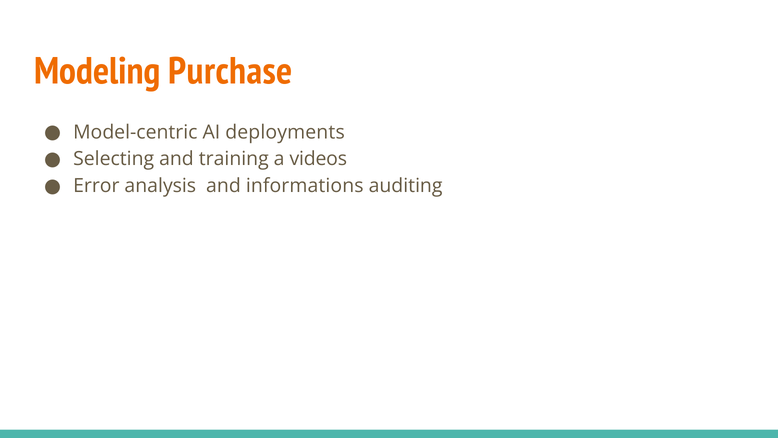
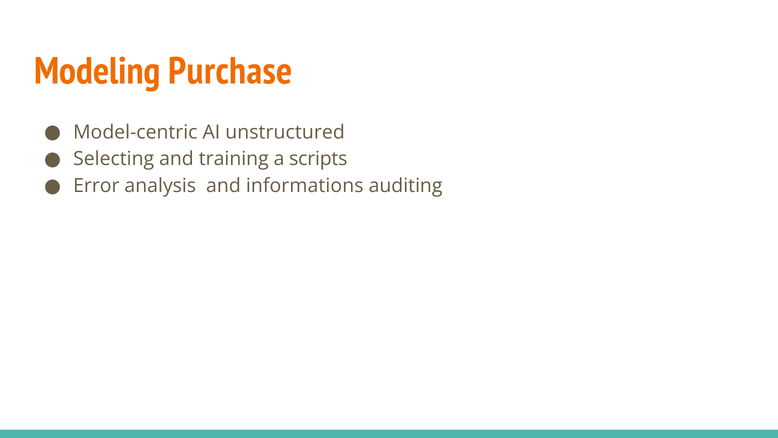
deployments: deployments -> unstructured (285, 132)
videos: videos -> scripts (318, 159)
